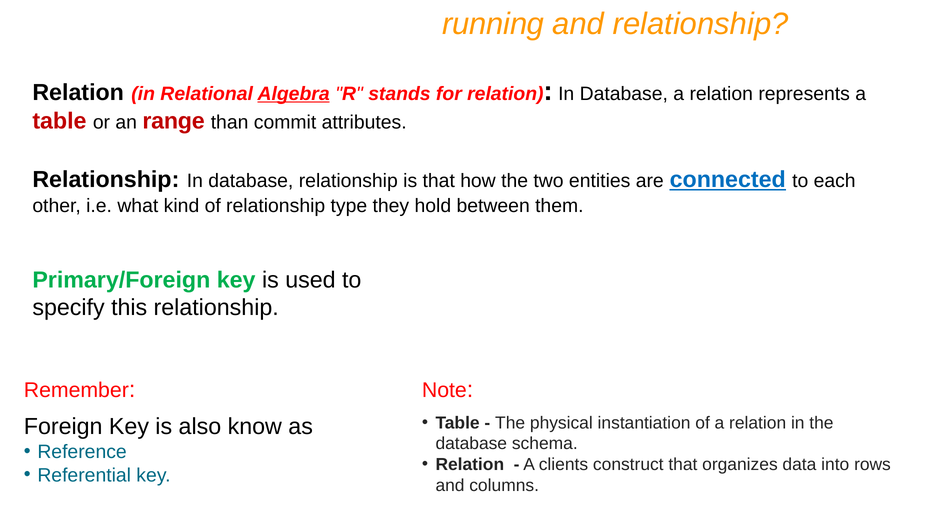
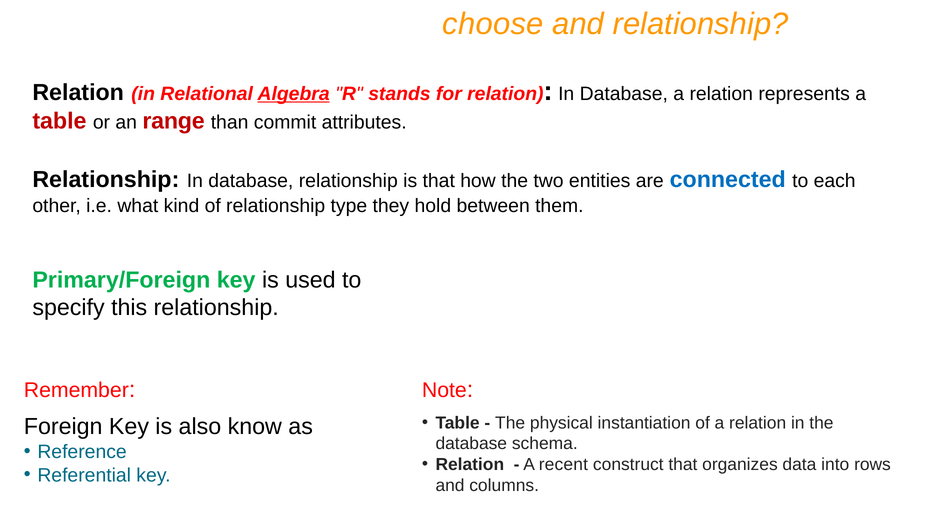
running: running -> choose (493, 24)
connected underline: present -> none (728, 180)
clients: clients -> recent (563, 465)
